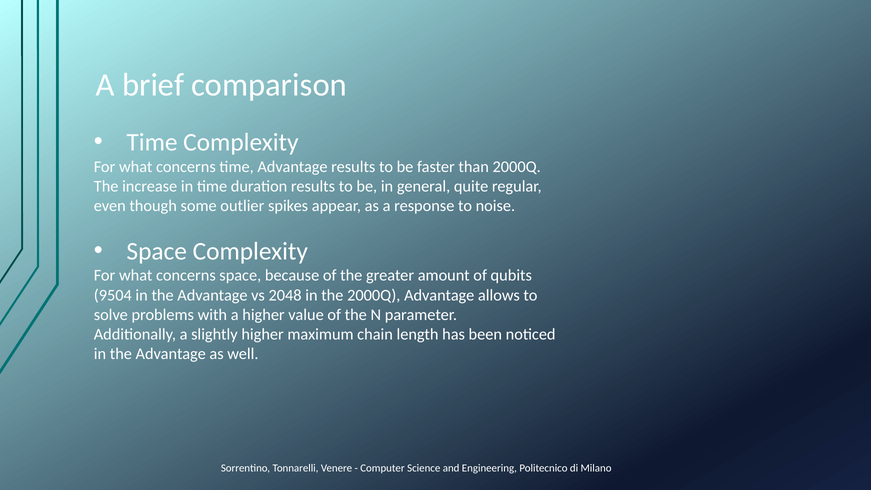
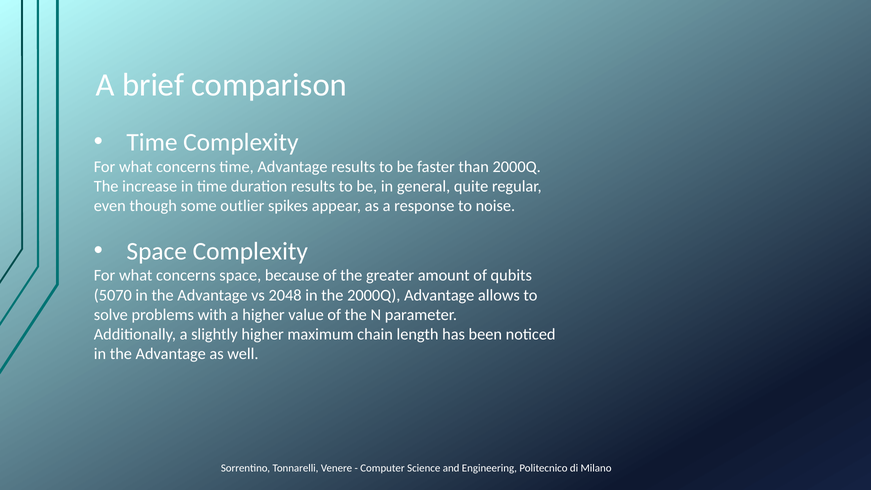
9504: 9504 -> 5070 (113, 295)
